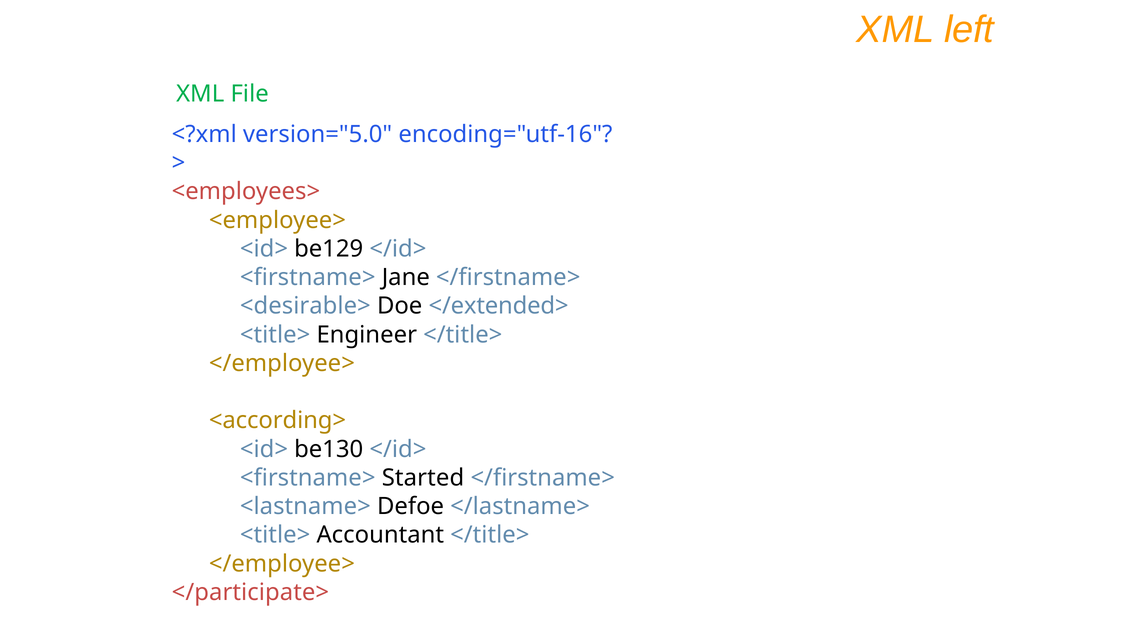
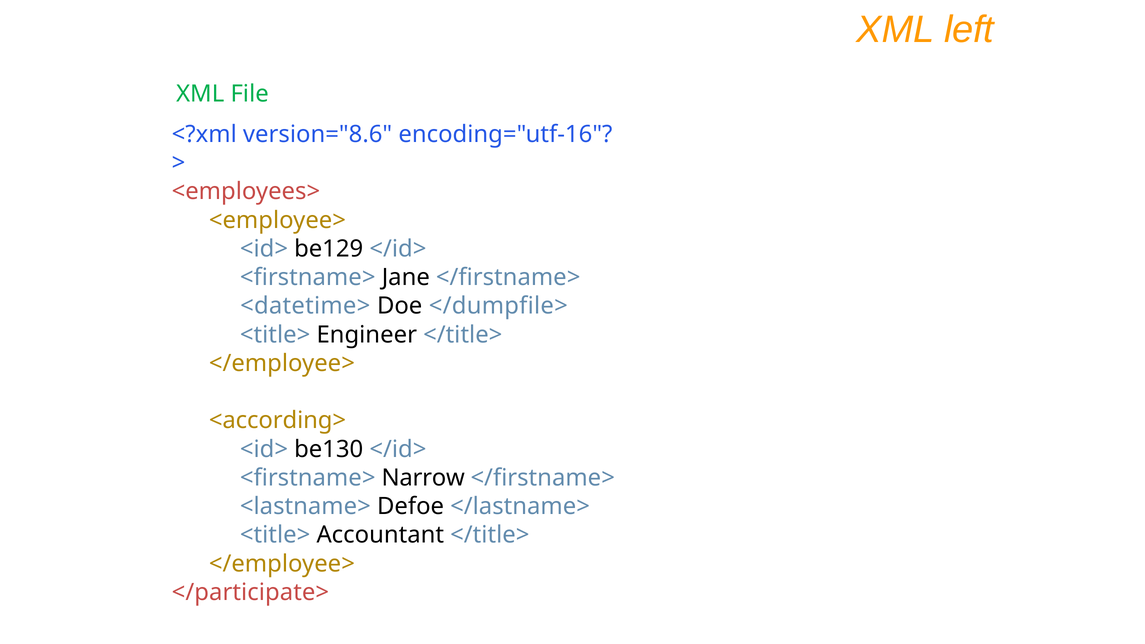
version="5.0: version="5.0 -> version="8.6 (318, 134)
<desirable>: <desirable> -> <datetime> (305, 306)
</extended>: </extended> -> </dumpfile> (498, 306)
Started: Started -> Narrow (423, 478)
